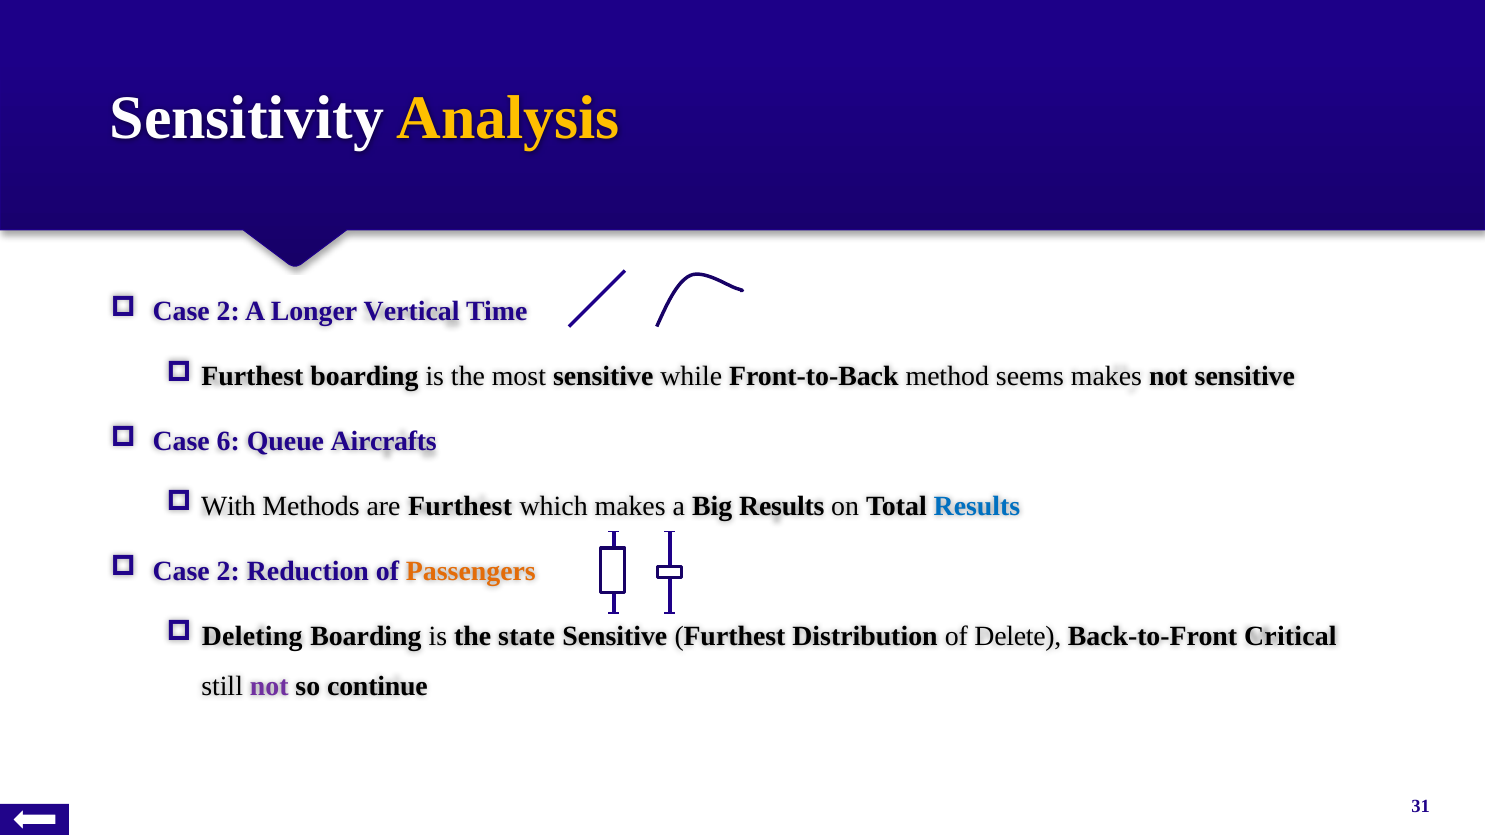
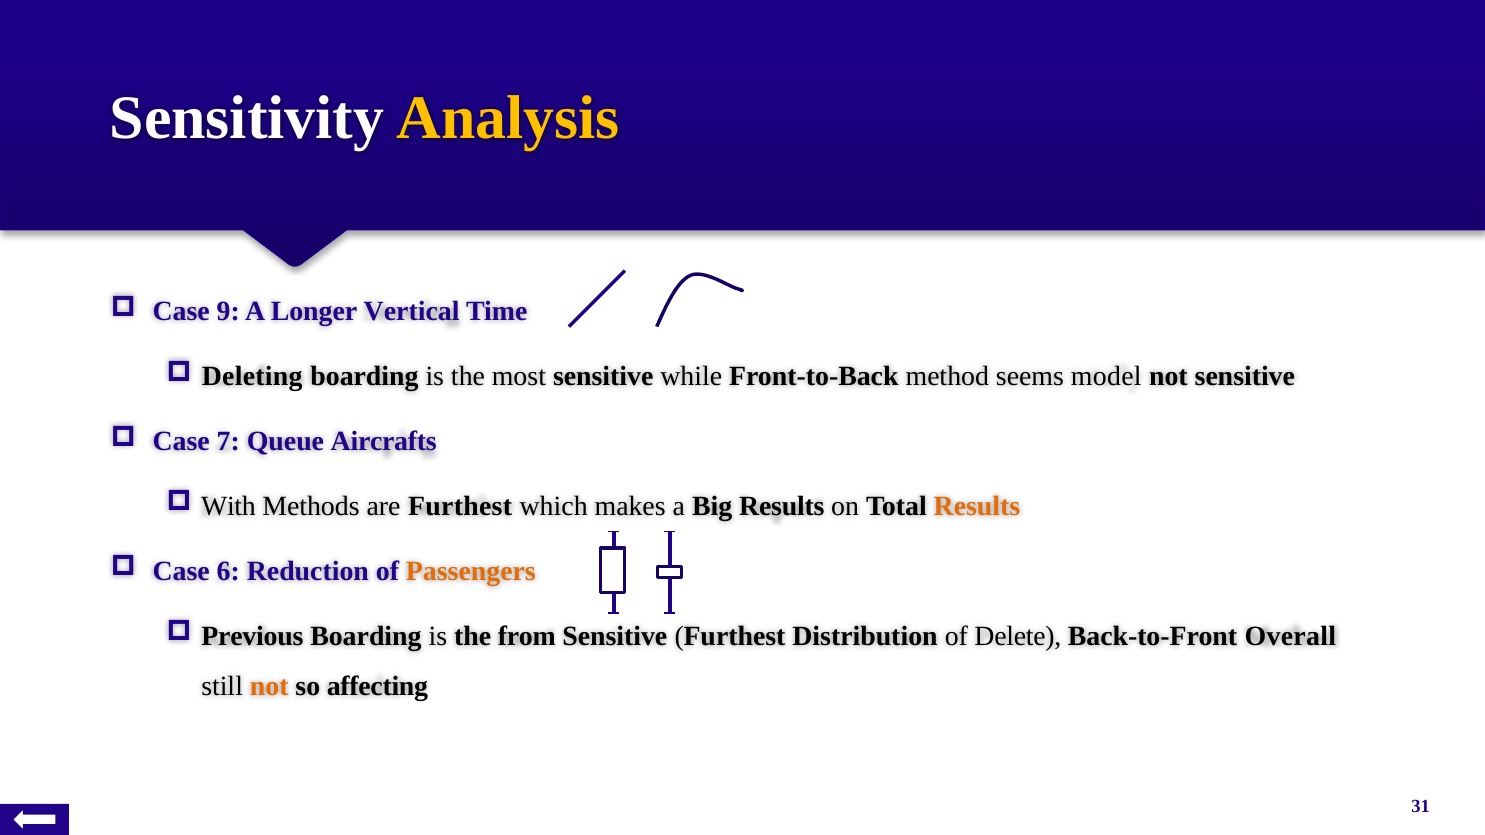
2: 2 -> 9 (228, 312)
Furthest: Furthest -> Deleting (252, 377)
seems makes: makes -> model (1106, 377)
6: 6 -> 7 (228, 442)
Results colour: blue -> orange (977, 507)
2: 2 -> 6 (228, 572)
Deleting: Deleting -> Previous (252, 637)
state: state -> from (527, 637)
Critical: Critical -> Overall (1290, 637)
not colour: purple -> orange (269, 687)
continue: continue -> affecting (377, 687)
